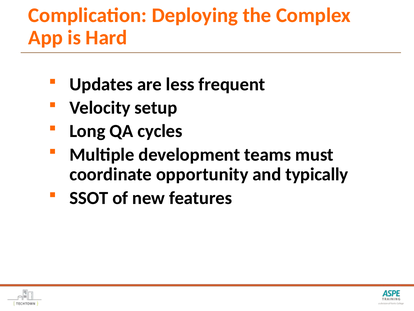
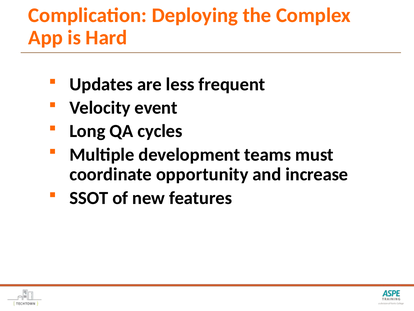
setup: setup -> event (156, 108)
typically: typically -> increase (317, 174)
